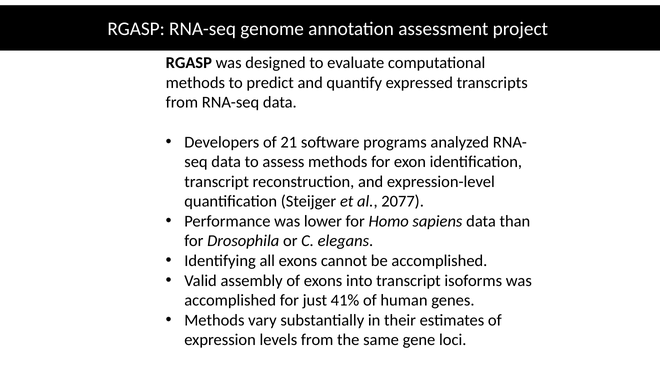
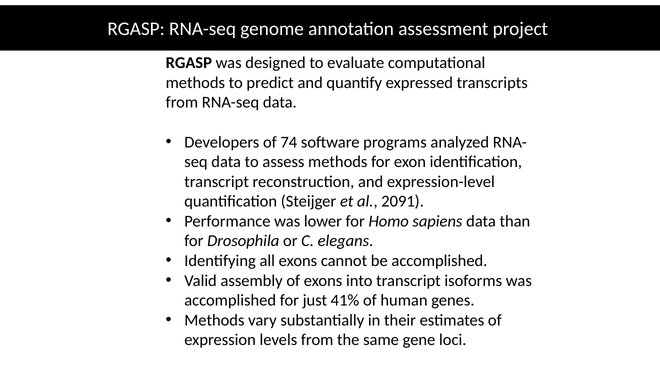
21: 21 -> 74 (289, 142)
2077: 2077 -> 2091 (403, 202)
